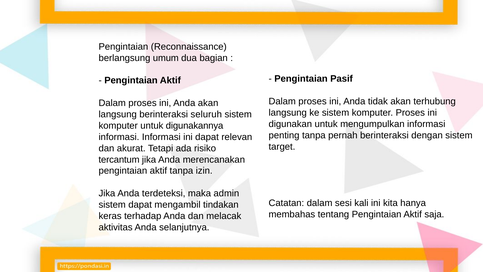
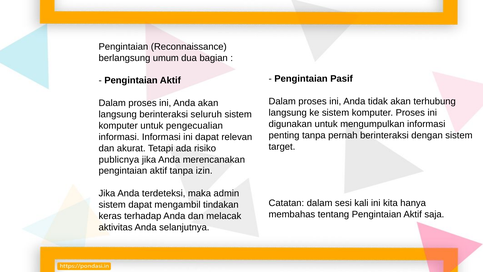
digunakannya: digunakannya -> pengecualian (194, 126)
tercantum: tercantum -> publicnya (119, 159)
